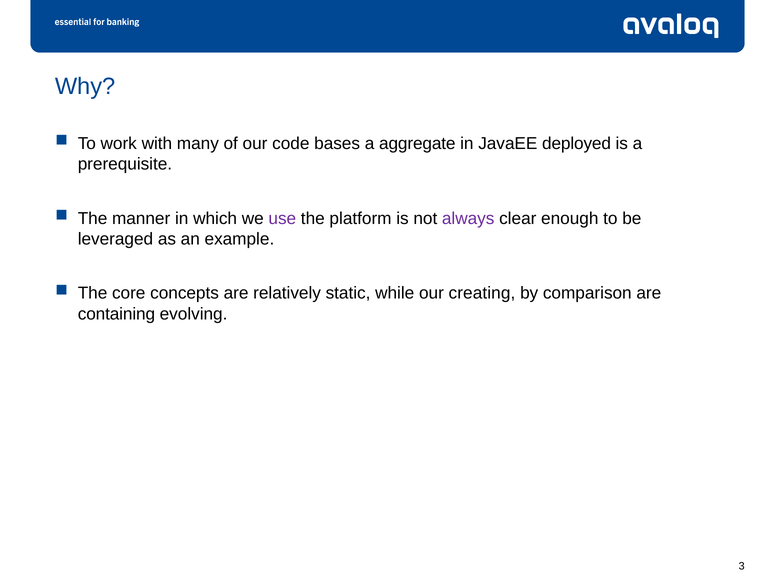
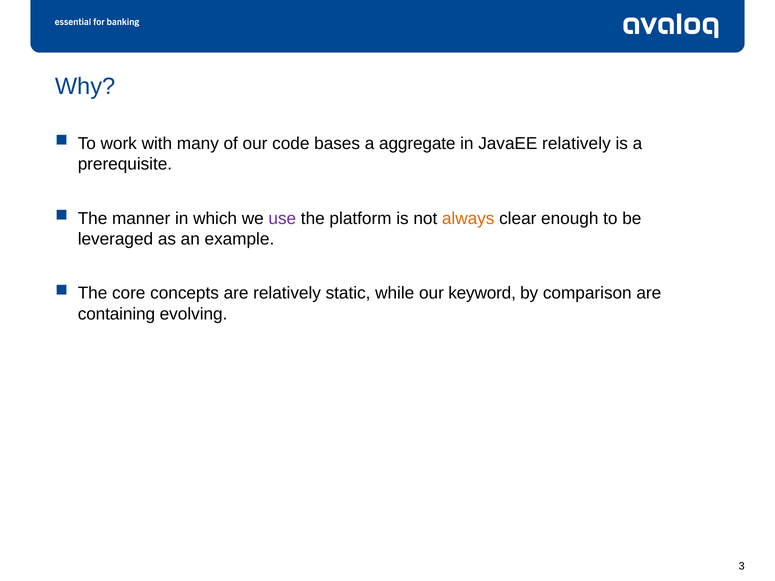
JavaEE deployed: deployed -> relatively (576, 144)
always colour: purple -> orange (468, 218)
creating: creating -> keyword (482, 293)
